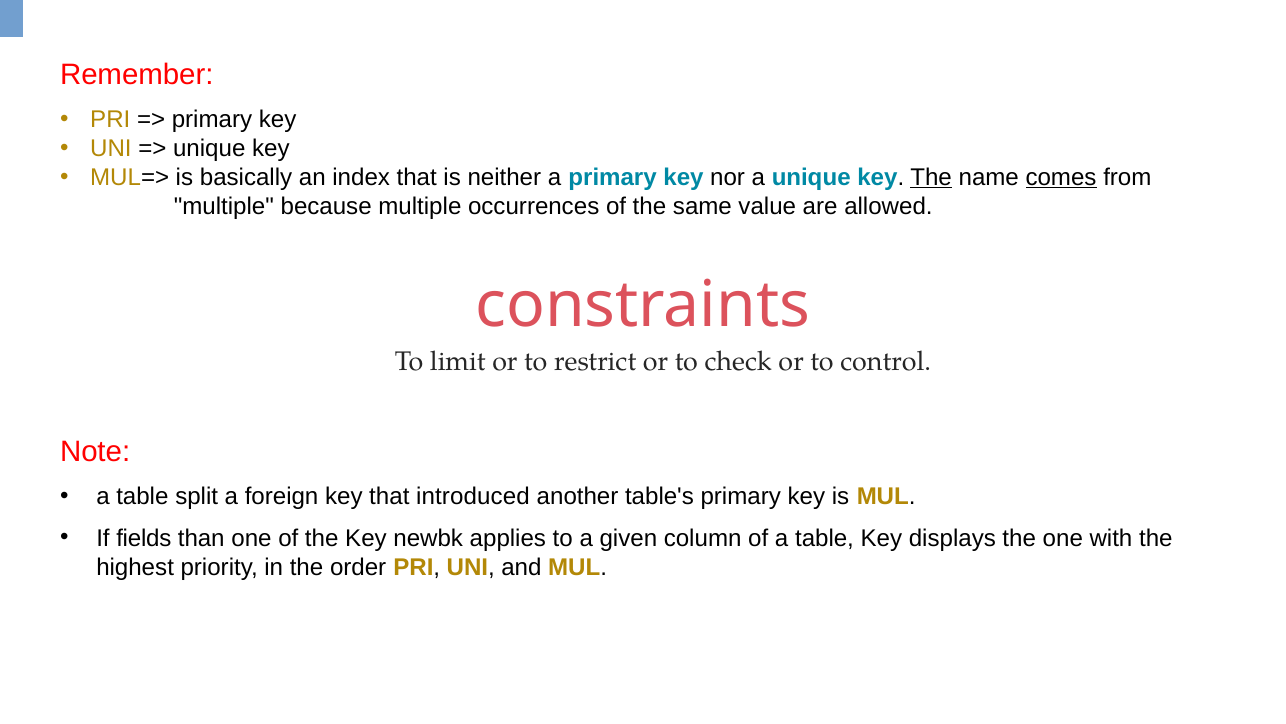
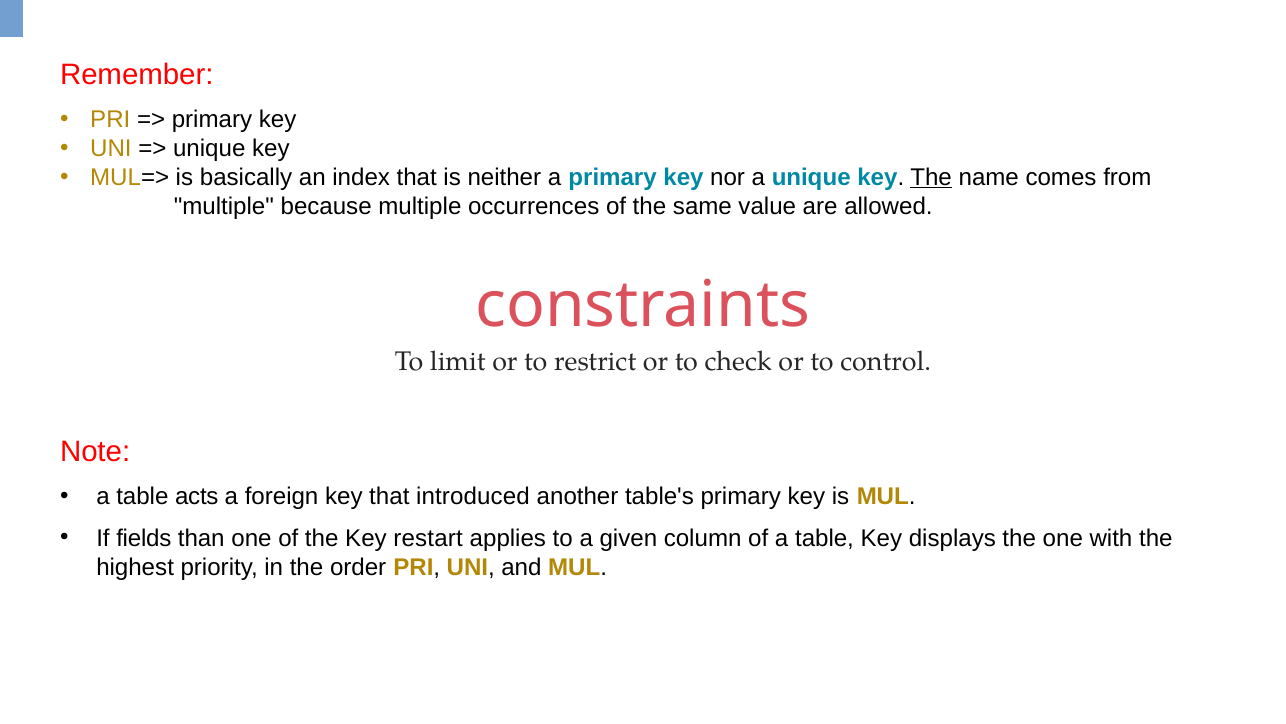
comes underline: present -> none (1061, 177)
split: split -> acts (197, 496)
newbk: newbk -> restart (428, 538)
